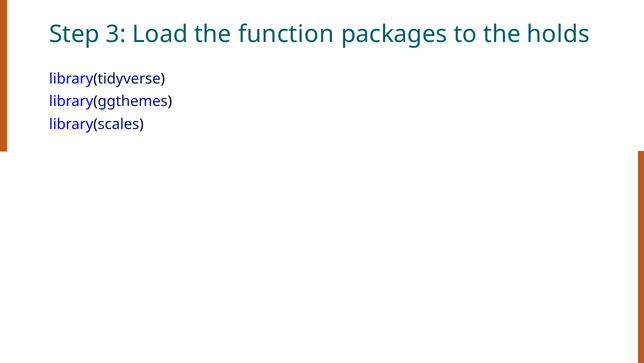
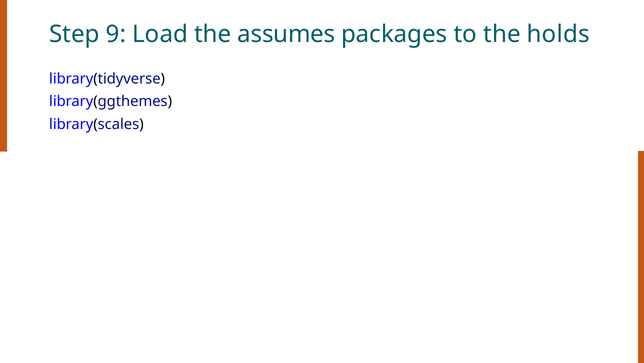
3: 3 -> 9 (116, 34)
function: function -> assumes (286, 34)
